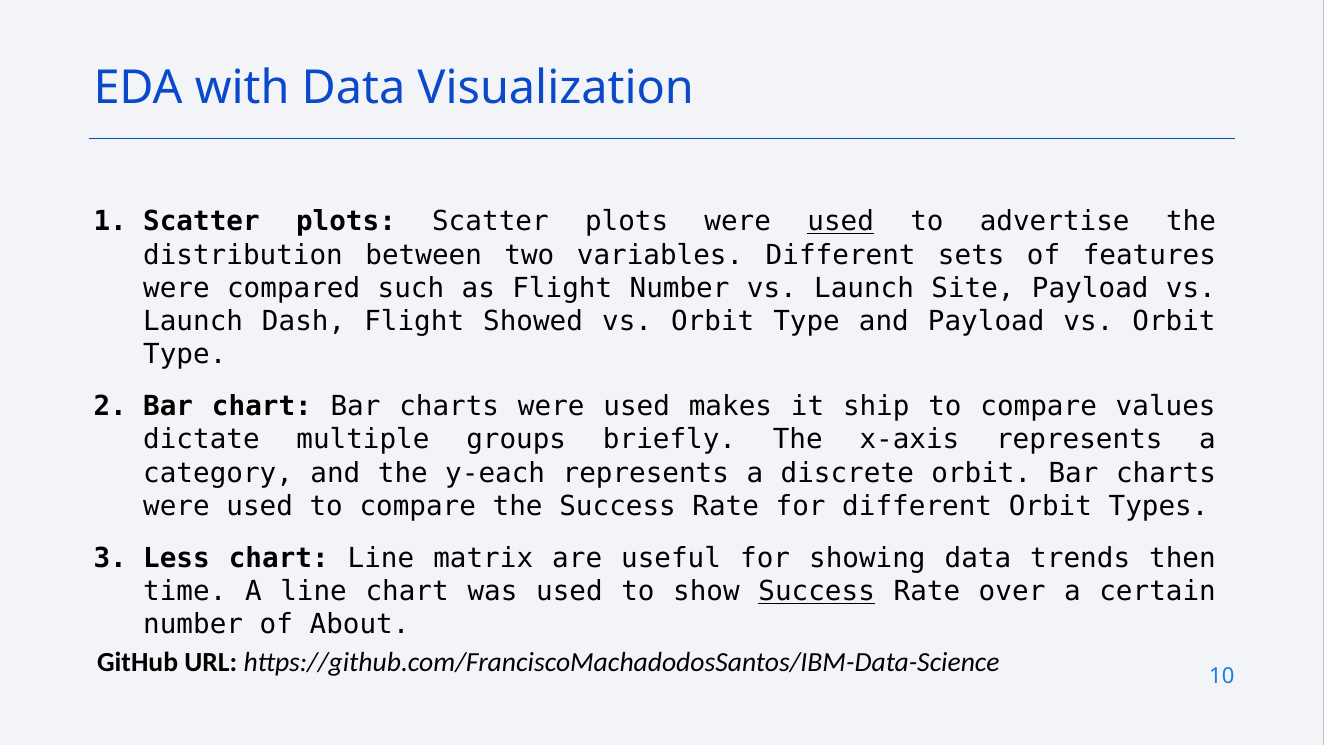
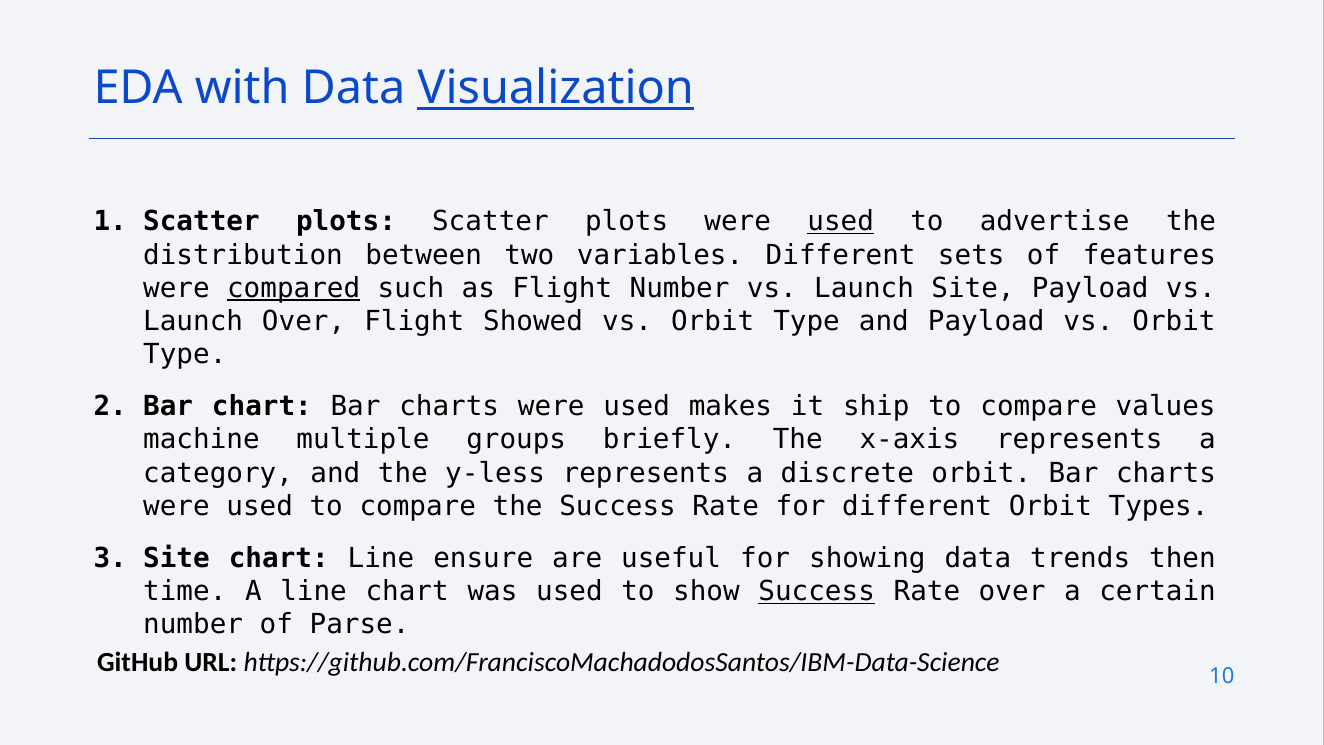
Visualization underline: none -> present (556, 88)
compared underline: none -> present (294, 288)
Launch Dash: Dash -> Over (304, 321)
dictate: dictate -> machine (201, 440)
y-each: y-each -> y-less (495, 473)
Less: Less -> Site (176, 558)
matrix: matrix -> ensure (483, 558)
About: About -> Parse (360, 625)
